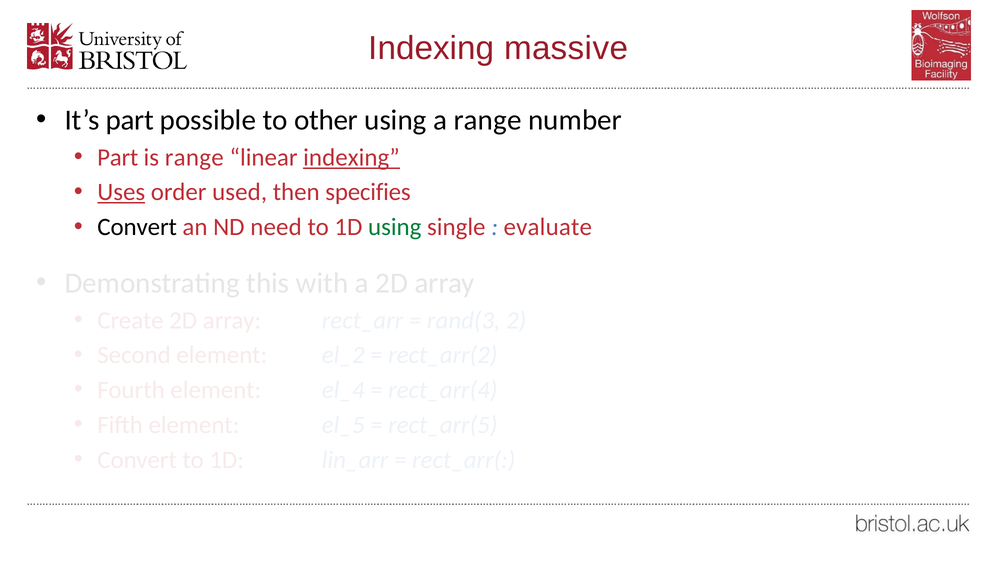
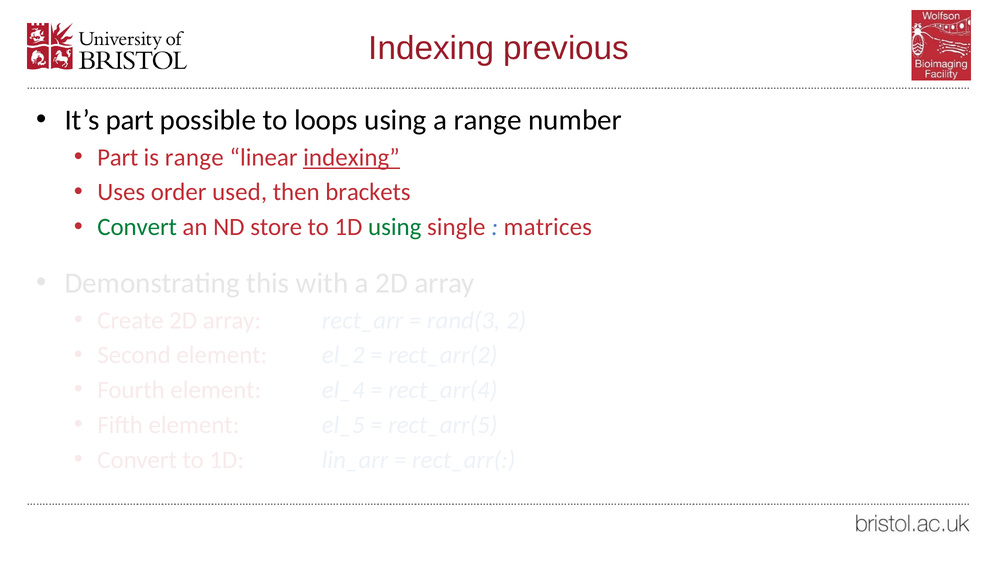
massive: massive -> previous (566, 49)
other: other -> loops (326, 120)
Uses underline: present -> none (121, 192)
specifies: specifies -> brackets (368, 192)
Convert colour: black -> green (137, 227)
need: need -> store (276, 227)
evaluate: evaluate -> matrices (548, 227)
